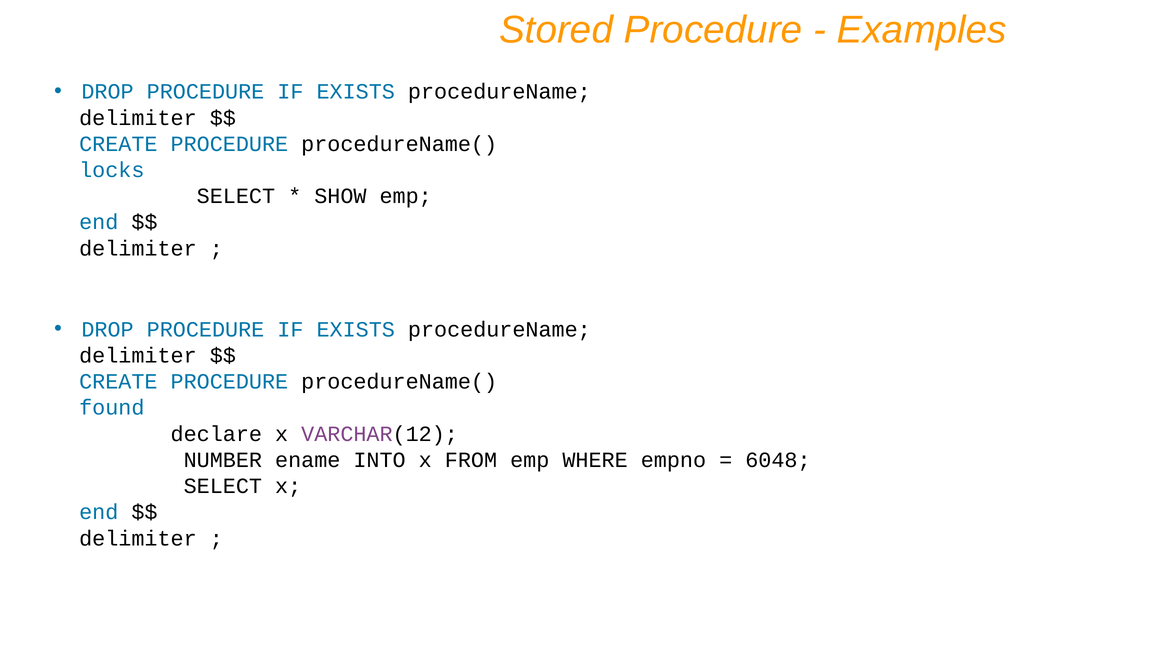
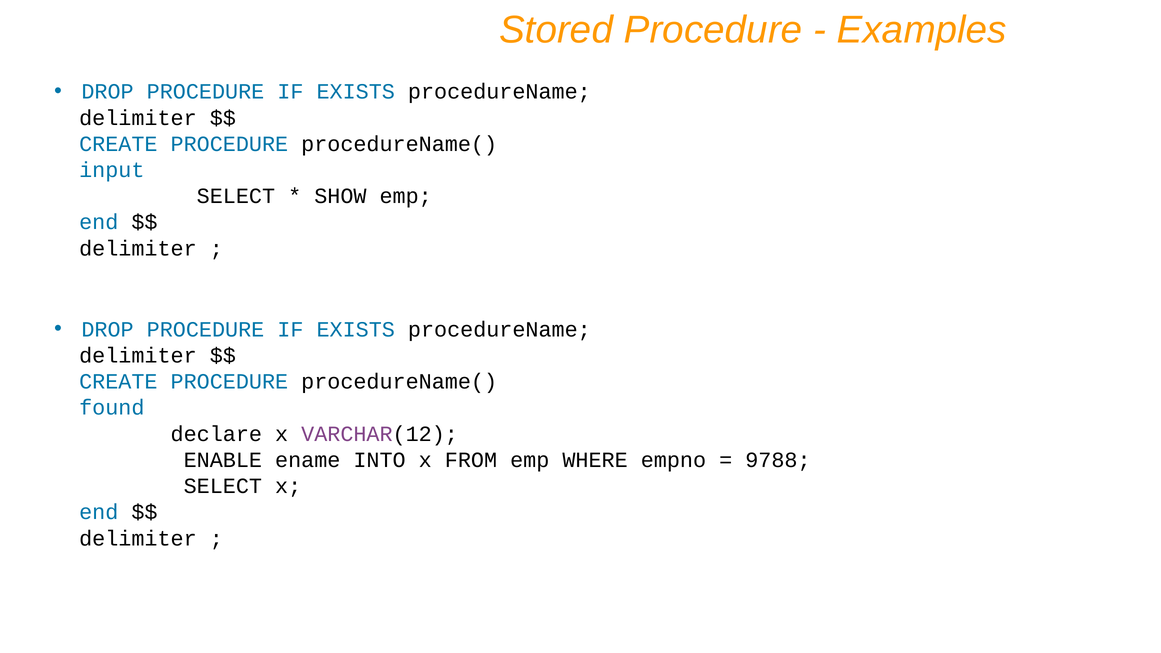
locks: locks -> input (112, 170)
NUMBER: NUMBER -> ENABLE (223, 460)
6048: 6048 -> 9788 (778, 460)
